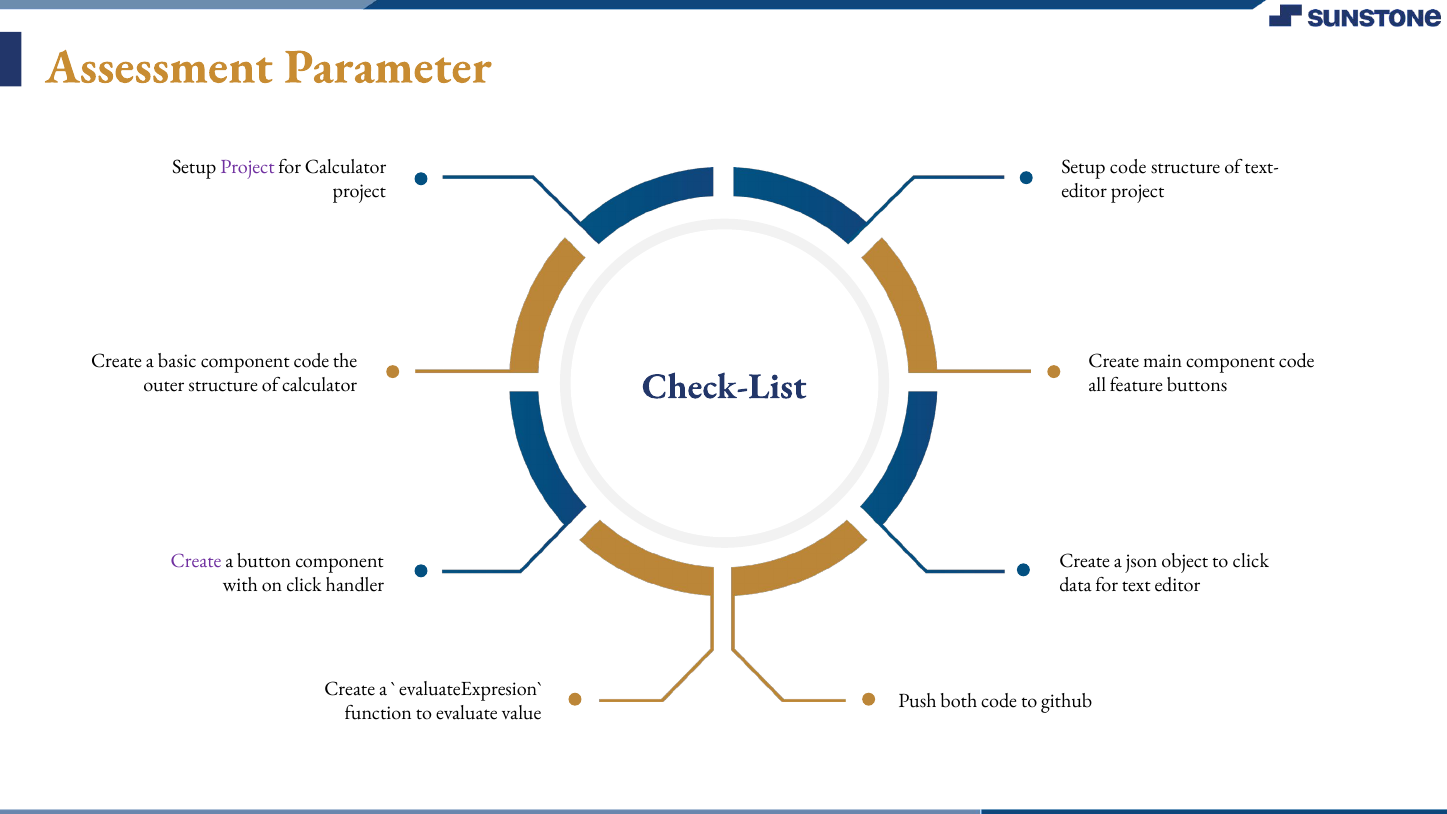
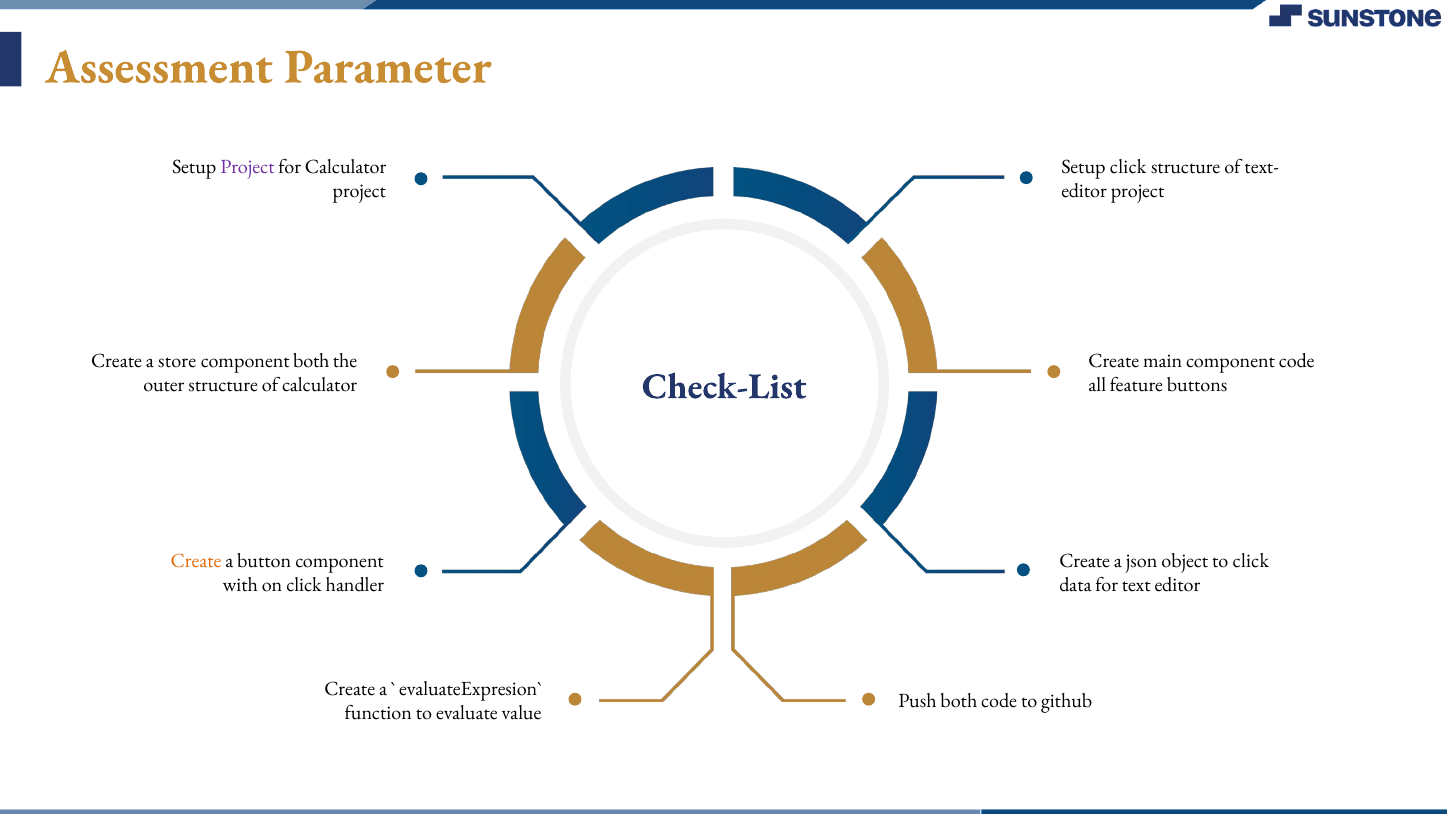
Setup code: code -> click (1128, 167)
basic: basic -> store (177, 361)
code: code -> both (311, 361)
Create colour: purple -> orange (196, 560)
